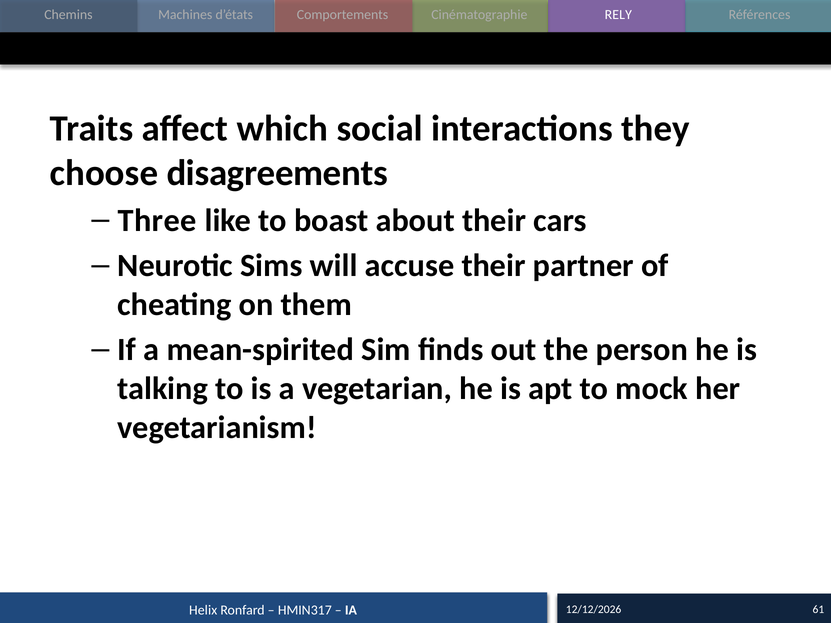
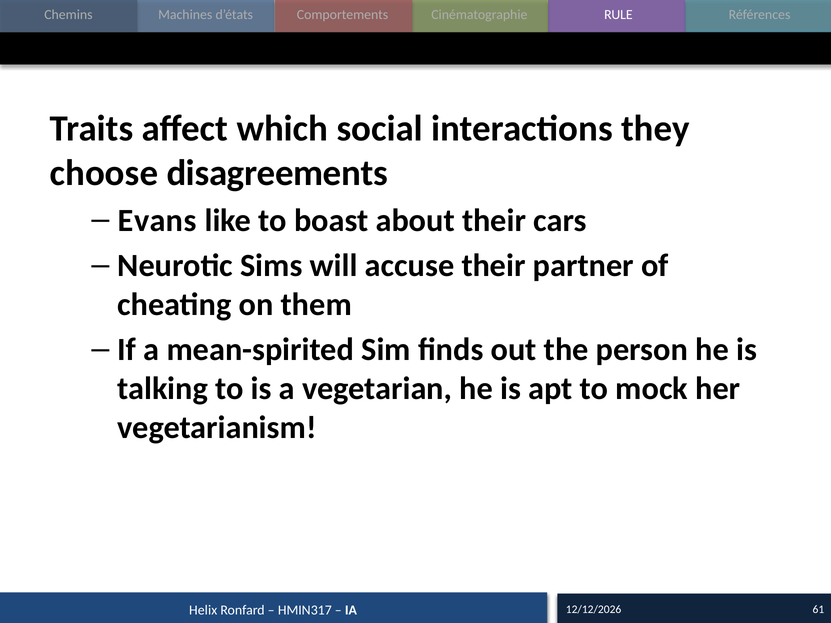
RELY: RELY -> RULE (618, 15)
Three: Three -> Evans (157, 221)
